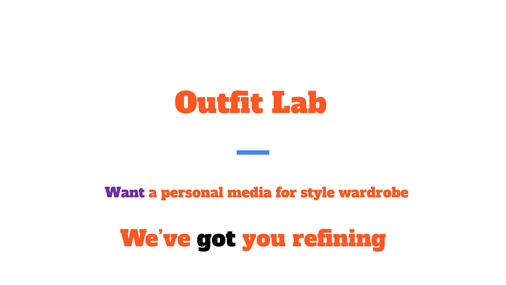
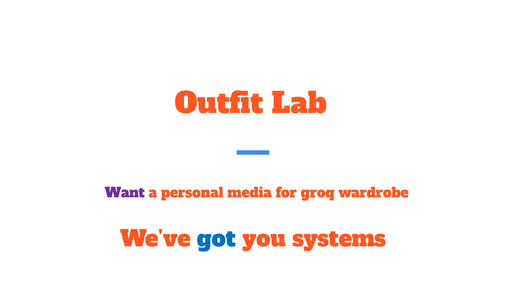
style: style -> groq (318, 193)
got colour: black -> blue (217, 239)
refining: refining -> systems (339, 239)
